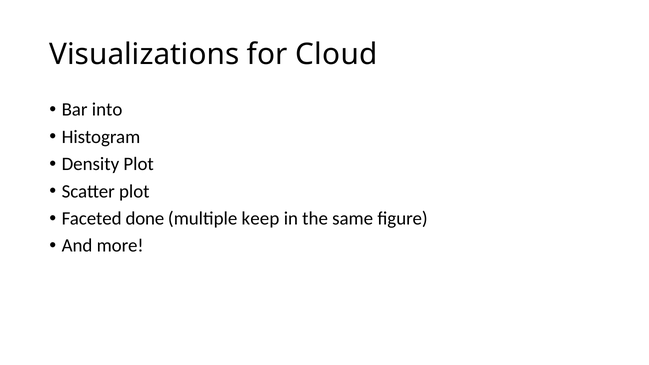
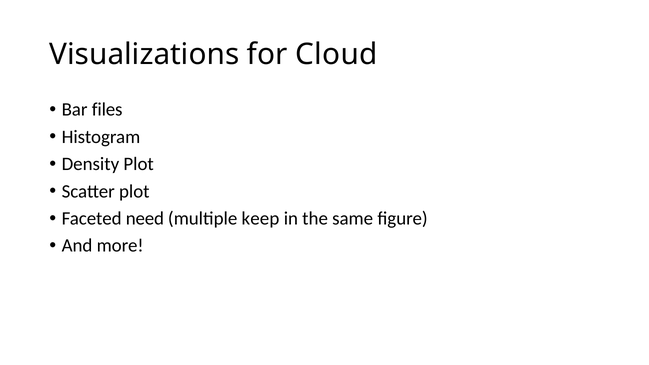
into: into -> files (107, 110)
done: done -> need (145, 219)
